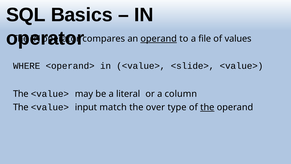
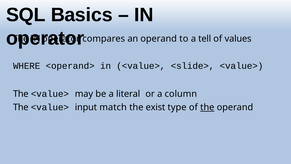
operand underline: present -> none (159, 39)
file: file -> tell (205, 39)
over: over -> exist (155, 107)
